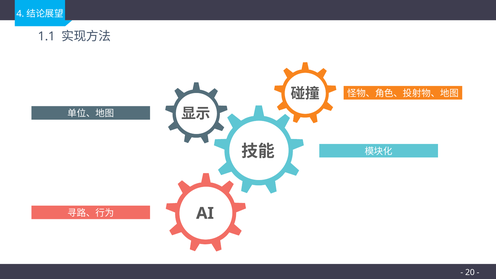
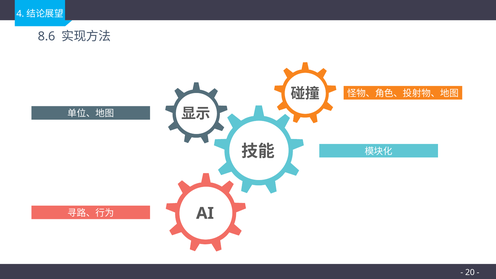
1.1: 1.1 -> 8.6 (47, 37)
